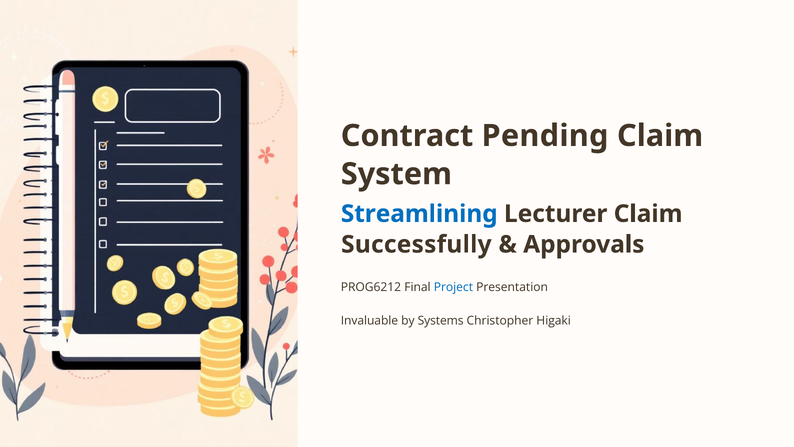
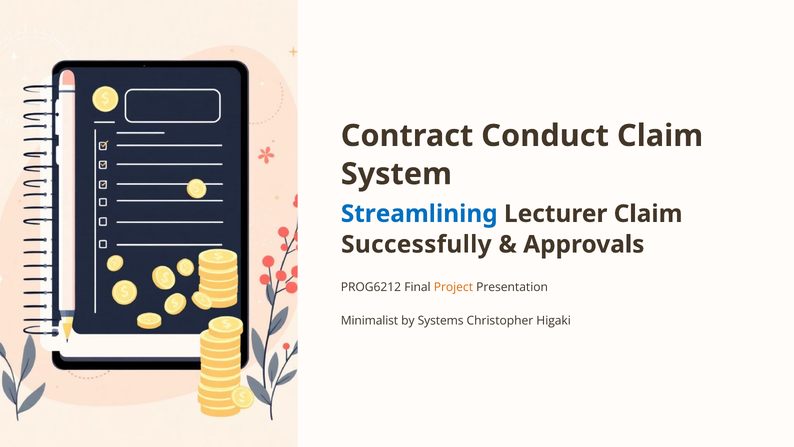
Pending: Pending -> Conduct (545, 136)
Project colour: blue -> orange (453, 287)
Invaluable: Invaluable -> Minimalist (369, 321)
